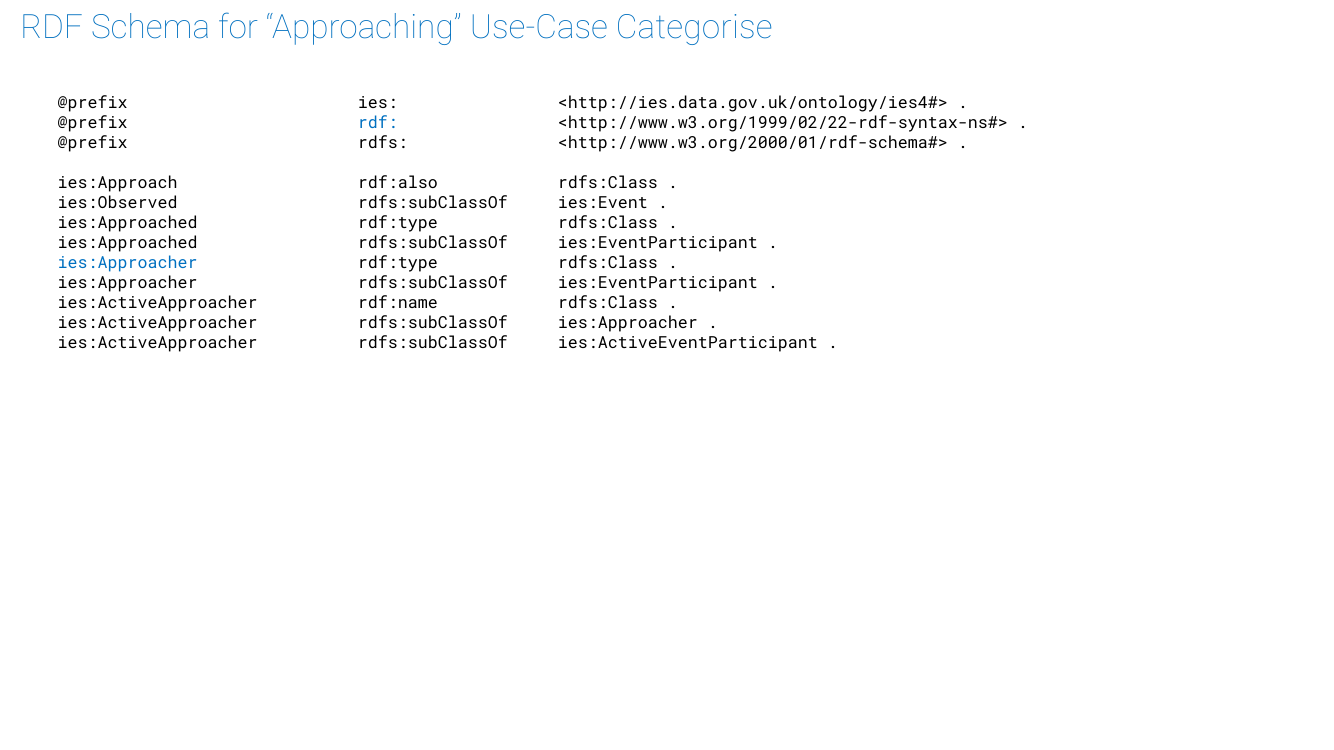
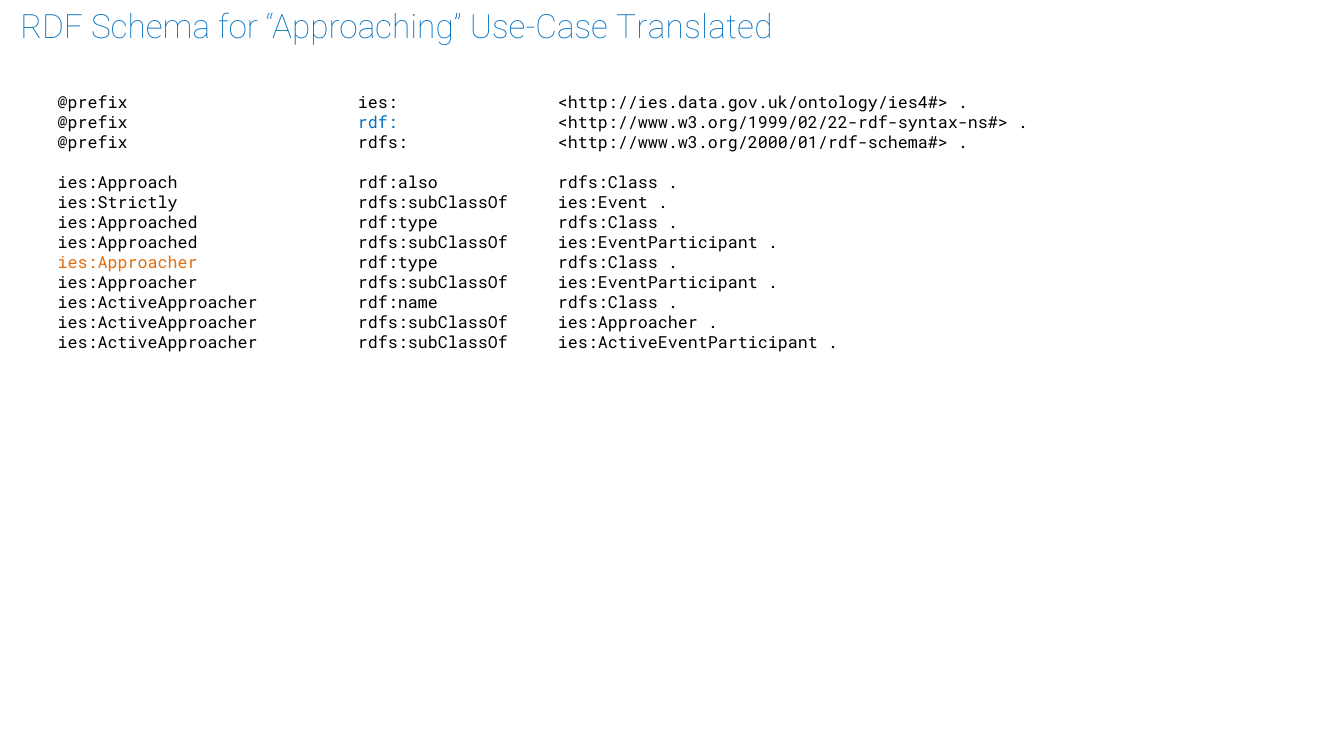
Categorise: Categorise -> Translated (694, 27)
ies:Observed: ies:Observed -> ies:Strictly (118, 203)
ies:Approacher colour: blue -> orange (128, 263)
